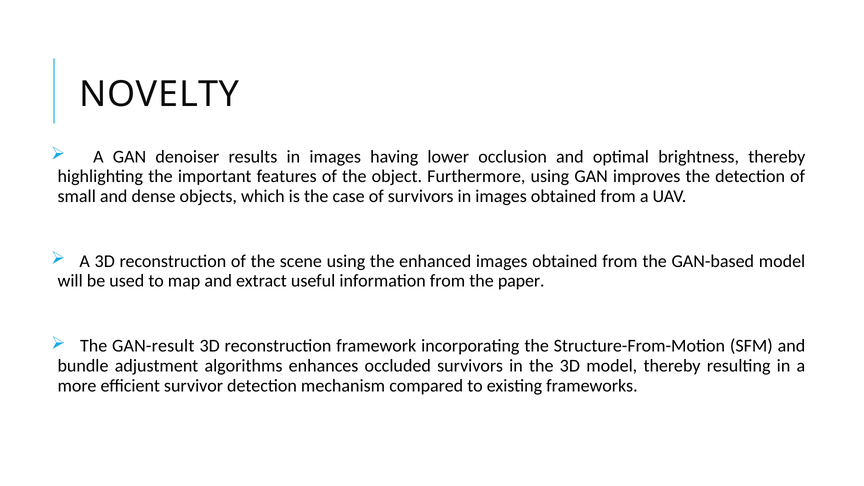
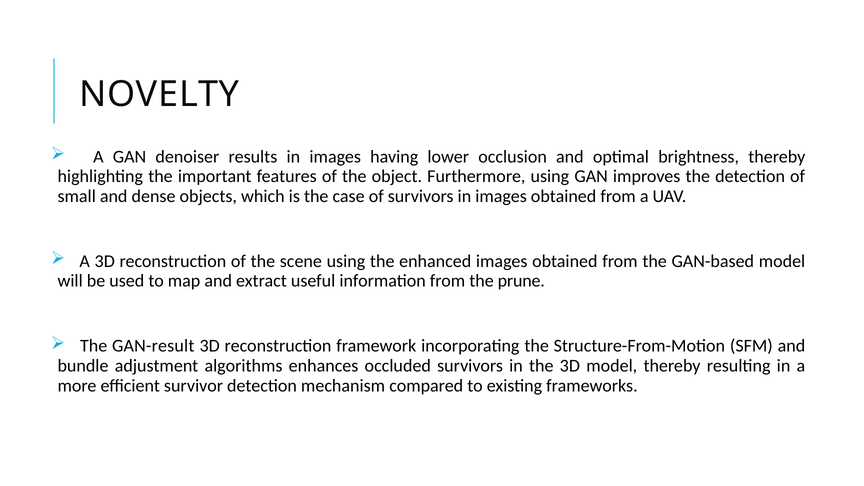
paper: paper -> prune (521, 281)
